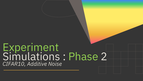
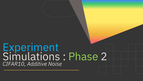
Experiment colour: light green -> light blue (31, 47)
